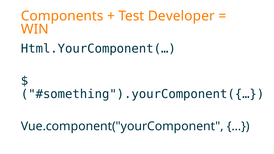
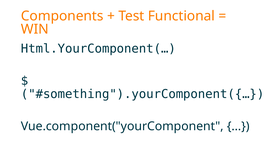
Developer: Developer -> Functional (181, 16)
